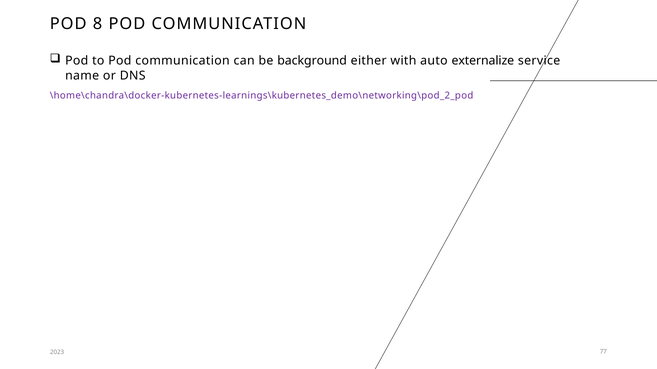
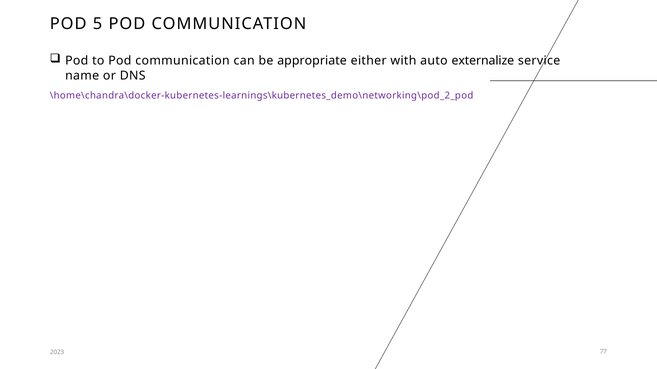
8: 8 -> 5 (98, 24)
background: background -> appropriate (312, 61)
